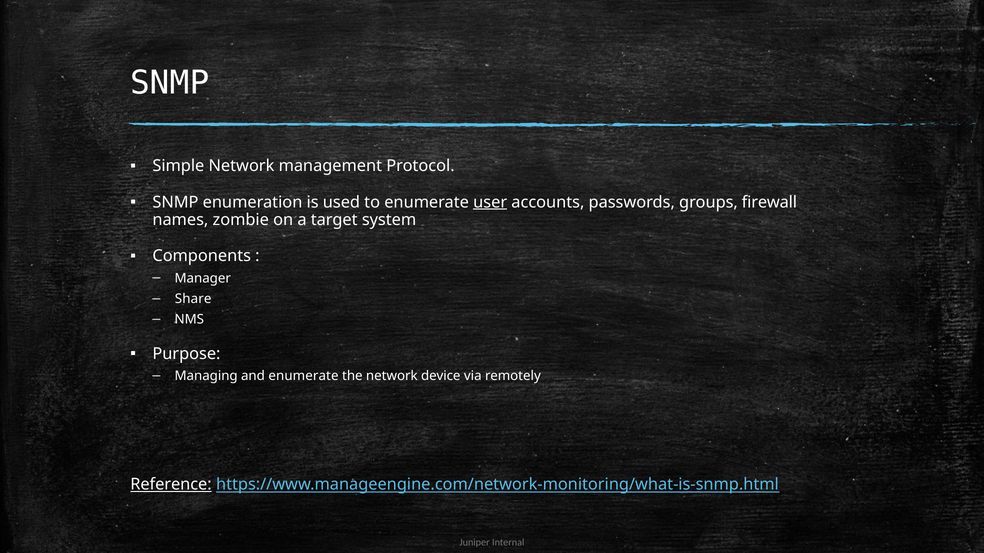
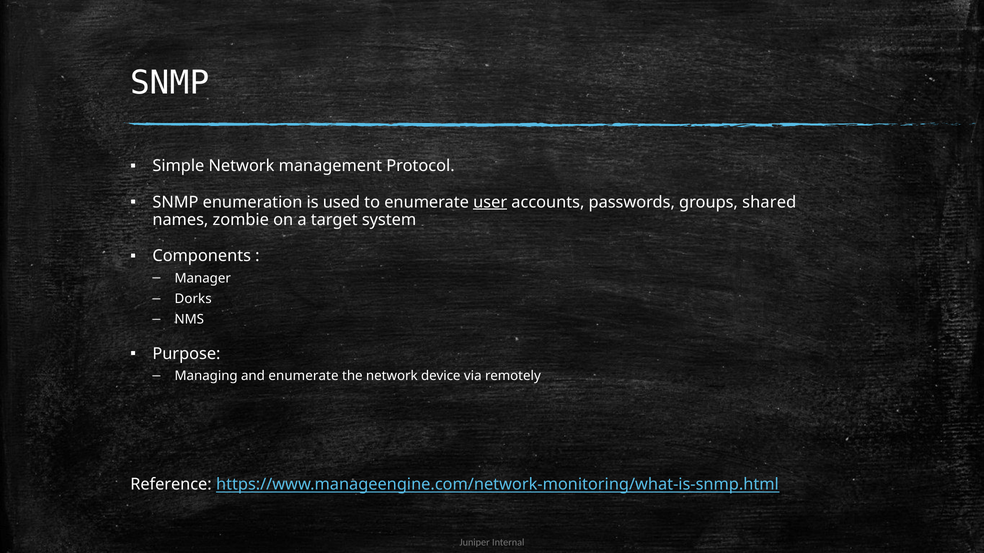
firewall: firewall -> shared (769, 202)
Share: Share -> Dorks (193, 299)
Reference underline: present -> none (171, 485)
